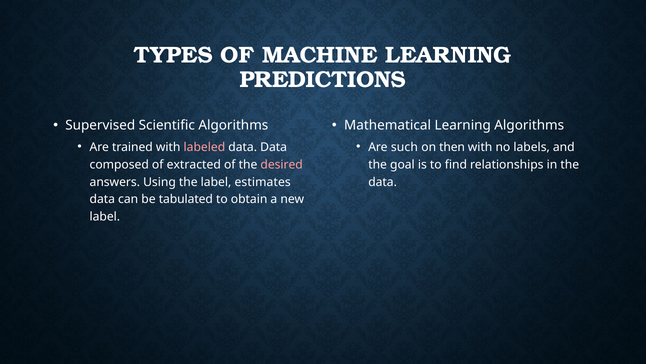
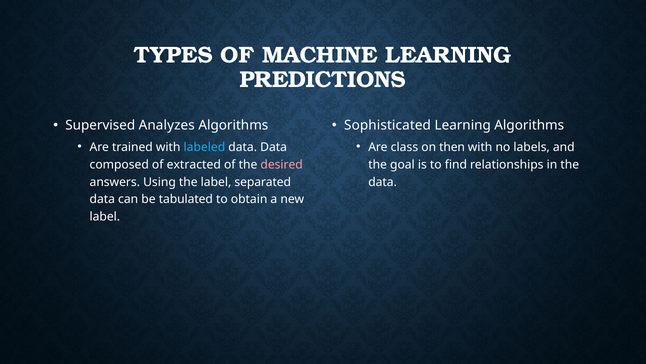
Scientific: Scientific -> Analyzes (167, 125)
Mathematical: Mathematical -> Sophisticated (388, 125)
labeled colour: pink -> light blue (204, 147)
such: such -> class (404, 147)
estimates: estimates -> separated (263, 182)
